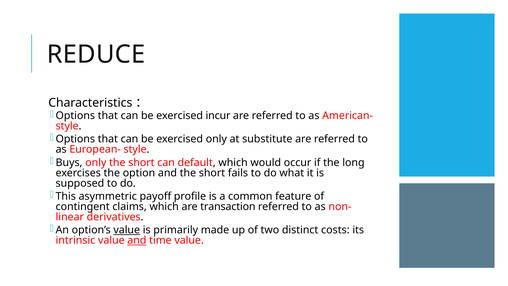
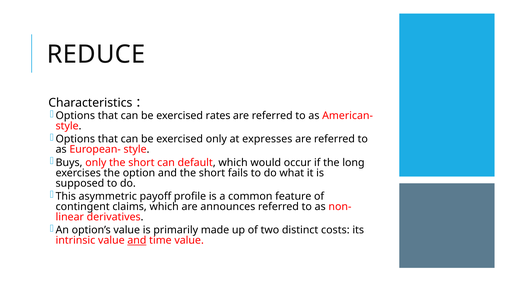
incur: incur -> rates (218, 116)
substitute: substitute -> expresses (267, 139)
transaction: transaction -> announces (228, 206)
value underline: present -> none (127, 230)
